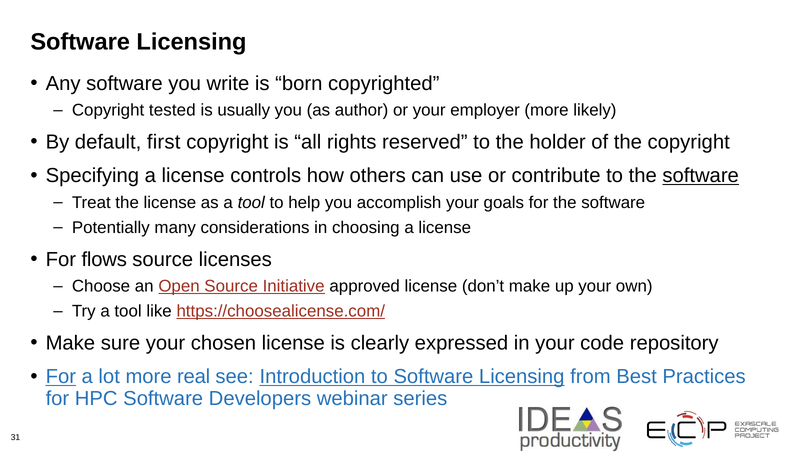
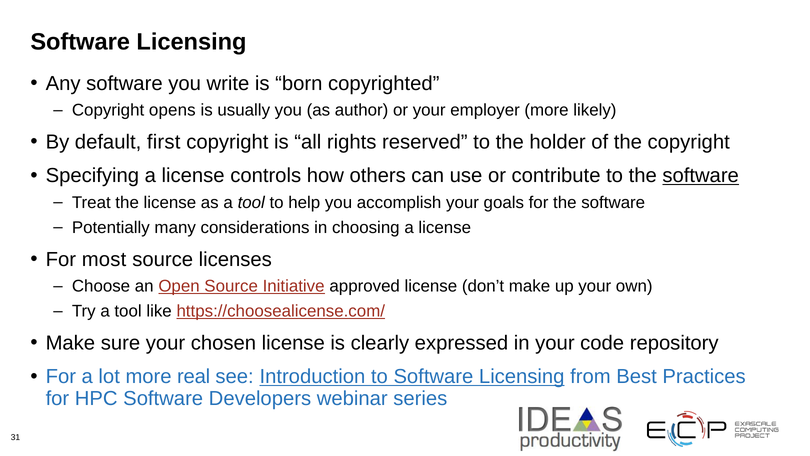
tested: tested -> opens (172, 110)
flows: flows -> most (104, 259)
For underline: present -> none (61, 377)
